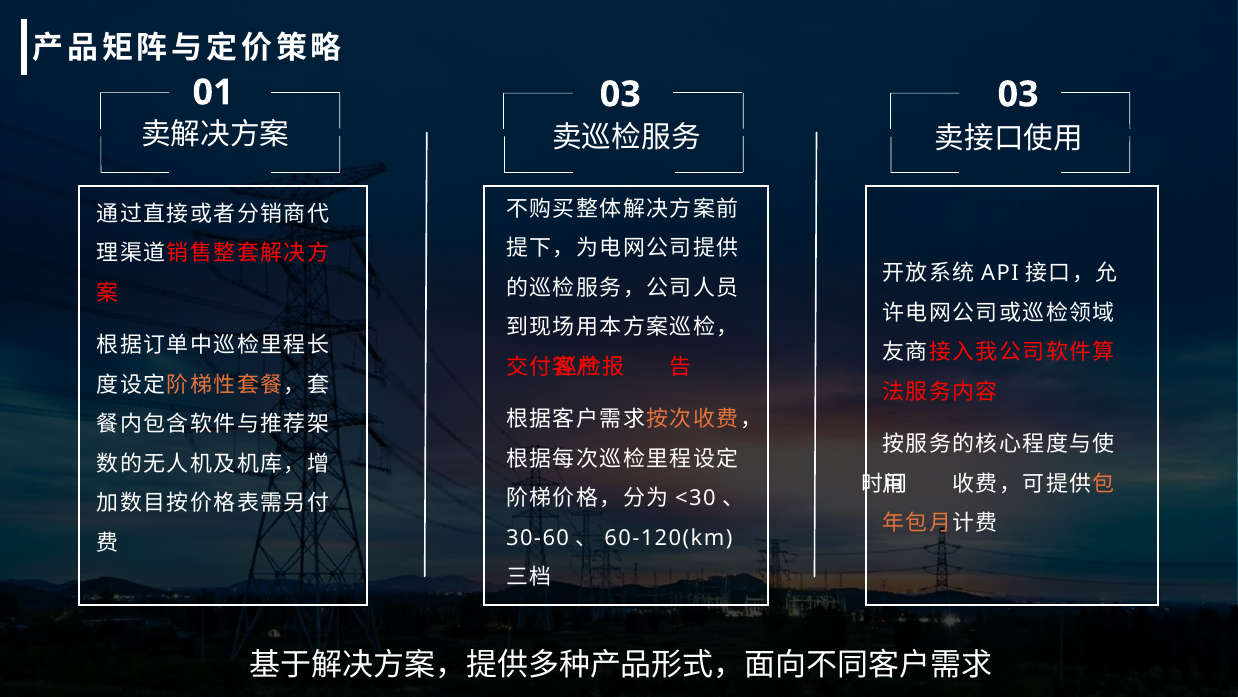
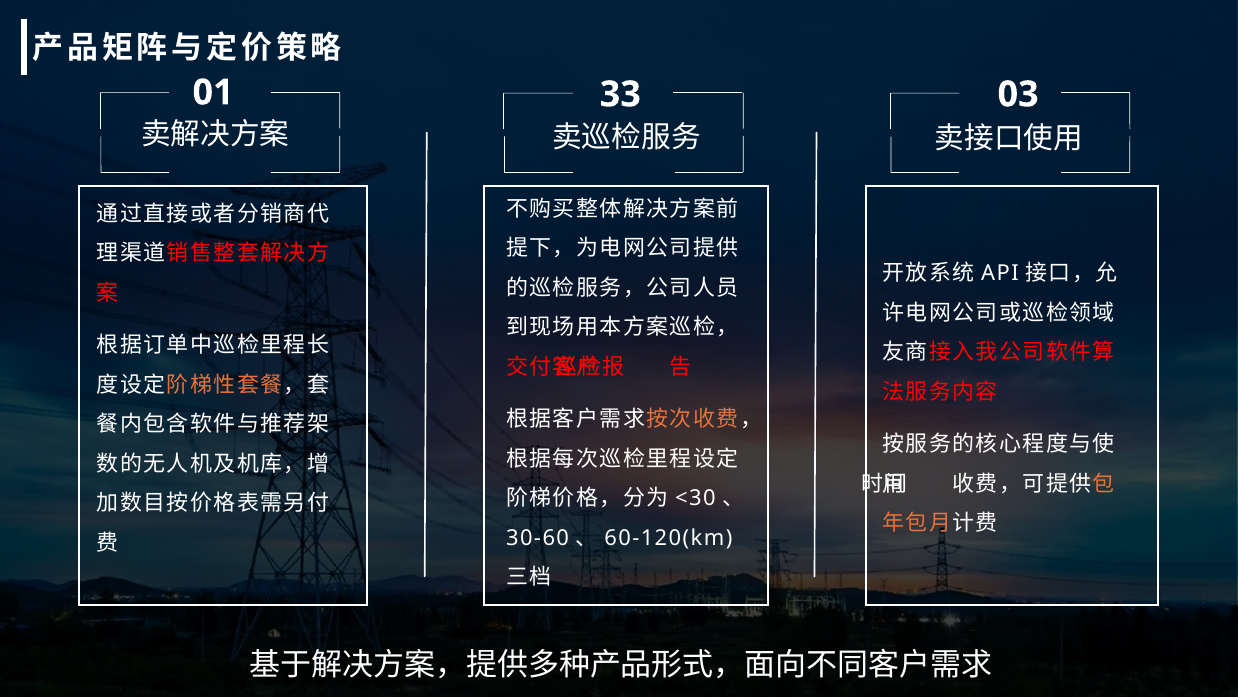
01 03: 03 -> 33 (620, 94)
